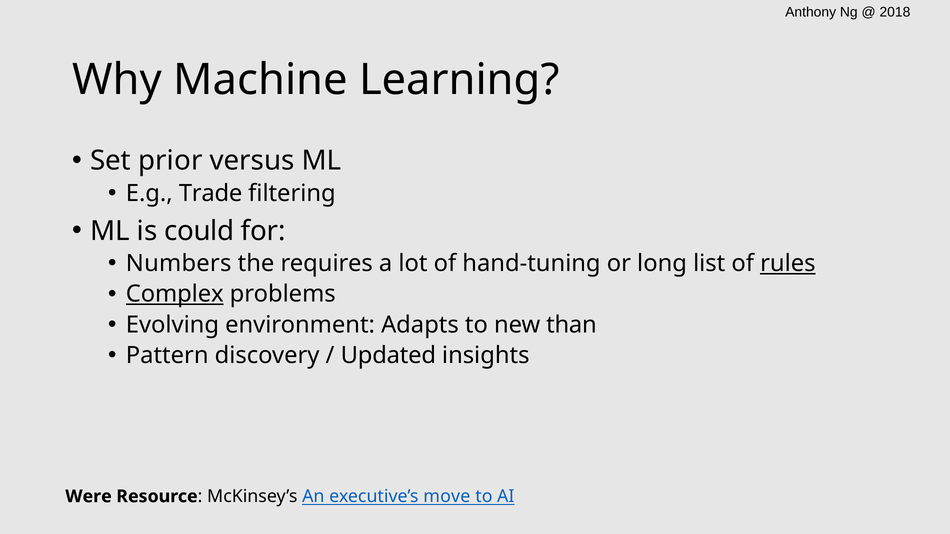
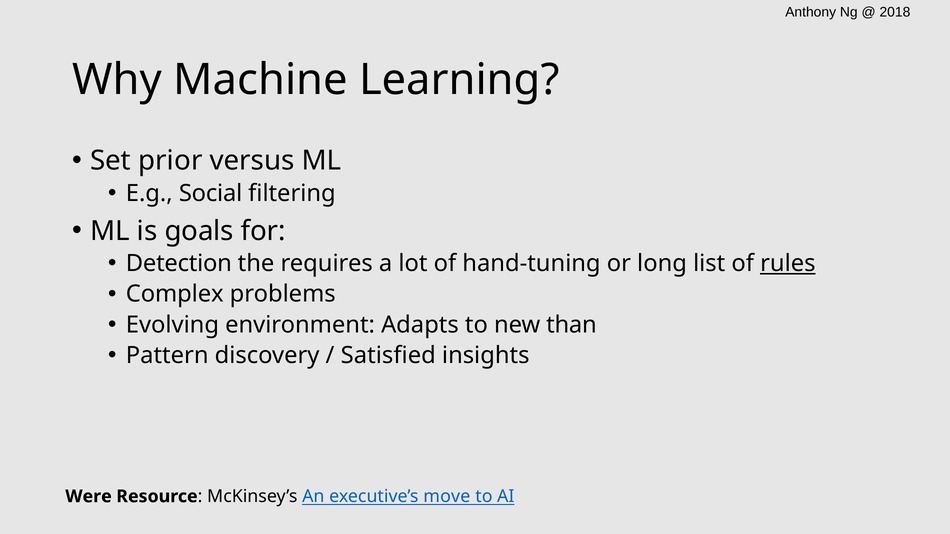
Trade: Trade -> Social (211, 193)
could: could -> goals (199, 231)
Numbers: Numbers -> Detection (179, 264)
Complex underline: present -> none (175, 294)
Updated: Updated -> Satisfied (388, 356)
